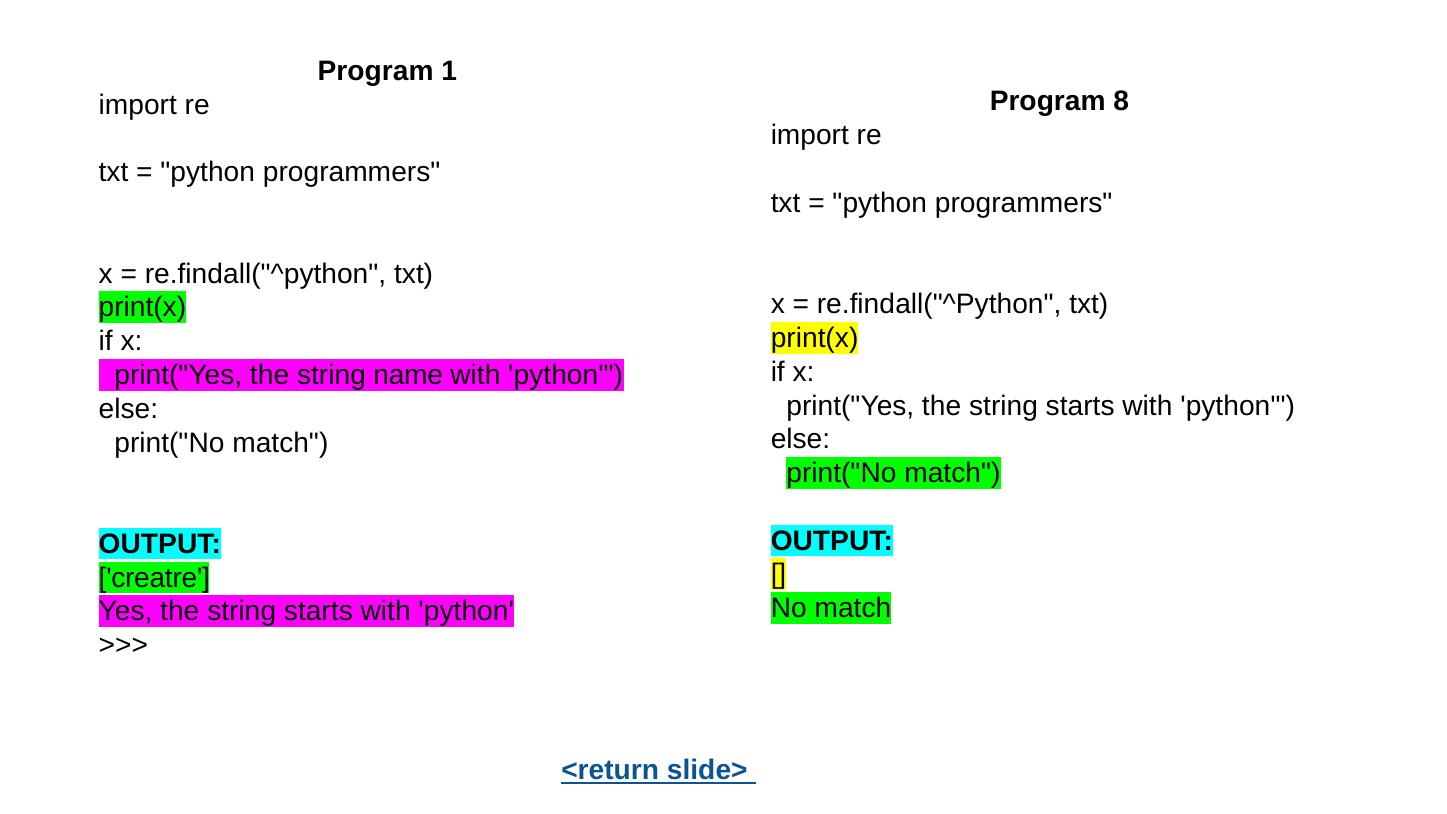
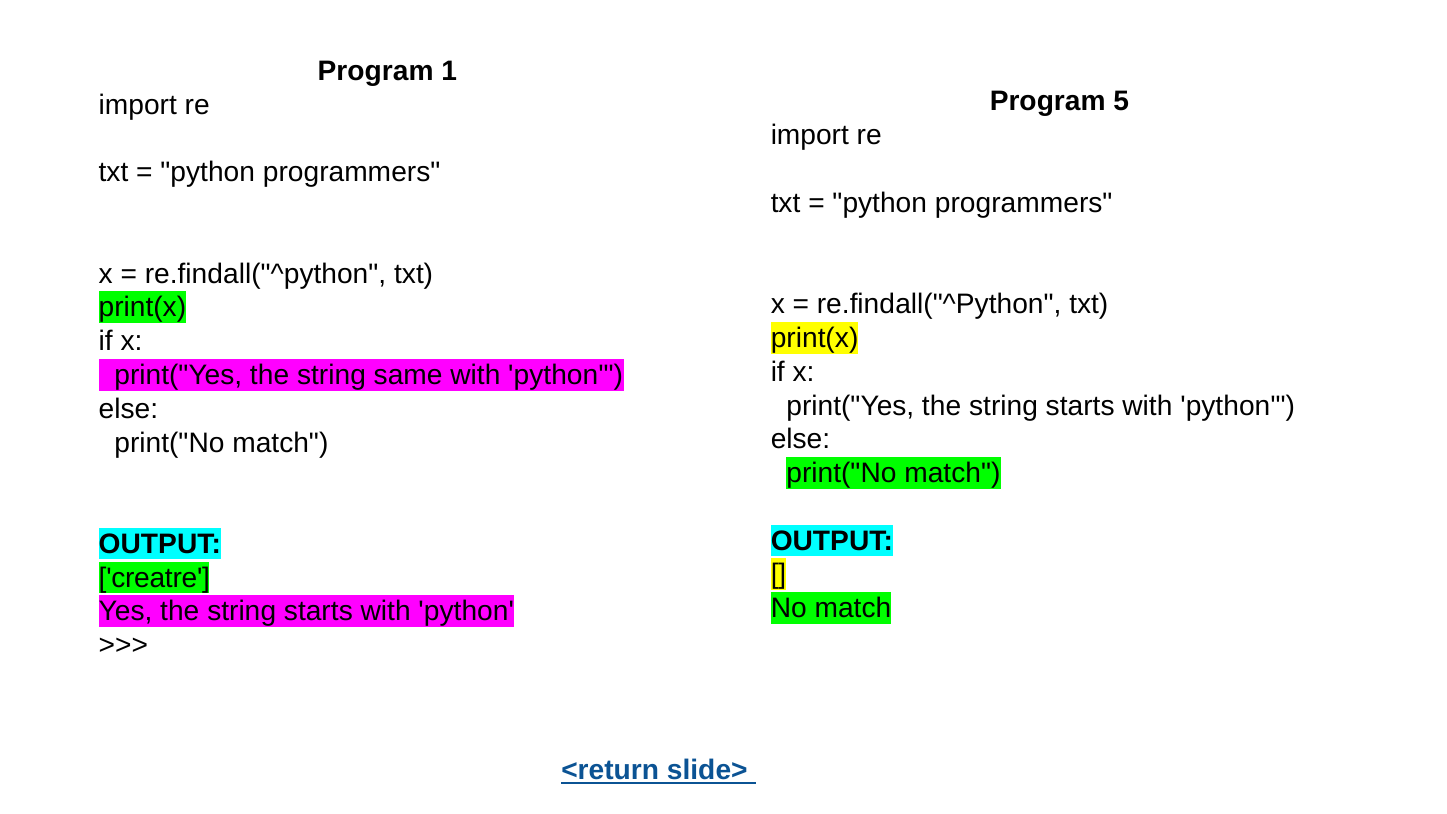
8: 8 -> 5 (1121, 102)
name: name -> same (408, 375)
